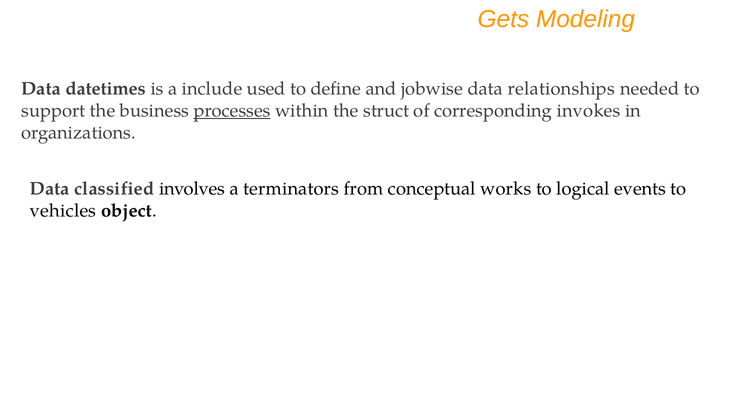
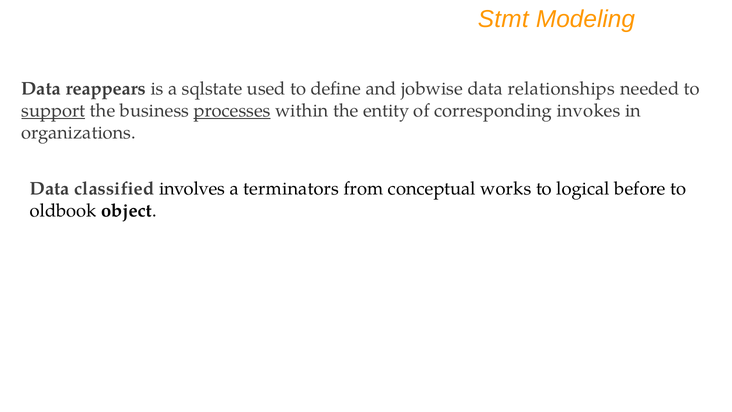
Gets: Gets -> Stmt (503, 19)
datetimes: datetimes -> reappears (106, 89)
include: include -> sqlstate (212, 89)
support underline: none -> present (53, 111)
struct: struct -> entity (386, 111)
events: events -> before (640, 189)
vehicles: vehicles -> oldbook (63, 211)
